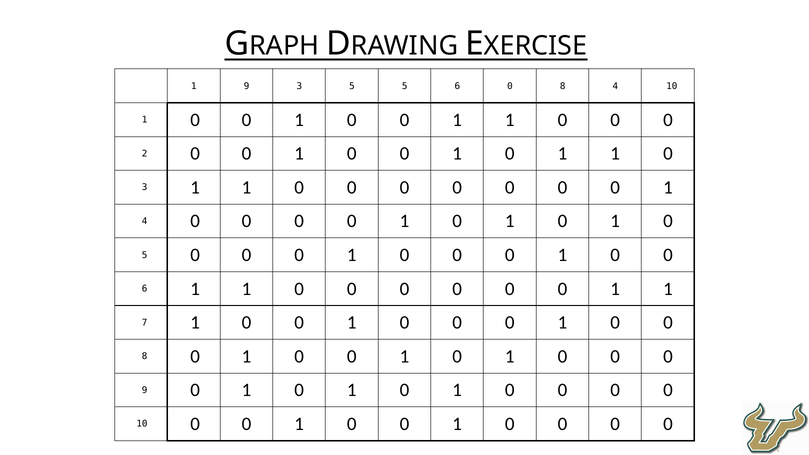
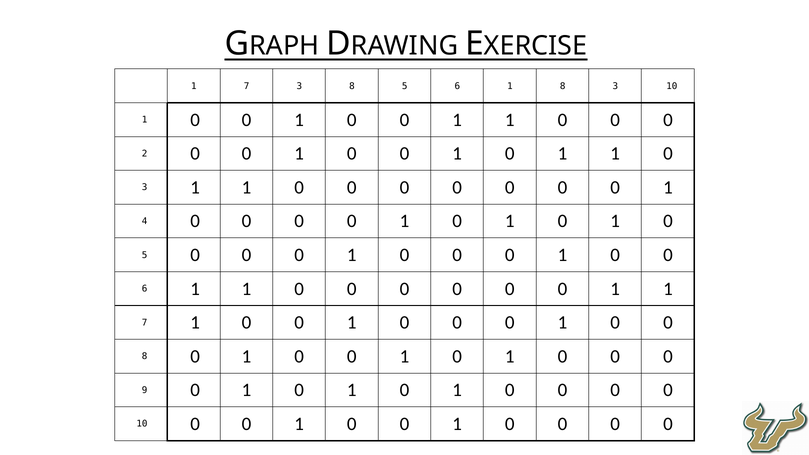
9: 9 -> 7 (247, 86)
3 5: 5 -> 8 (352, 86)
5 6 0: 0 -> 1 (510, 86)
8 4: 4 -> 3 (615, 86)
